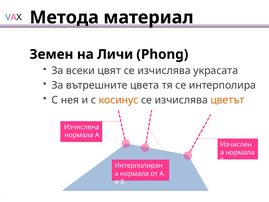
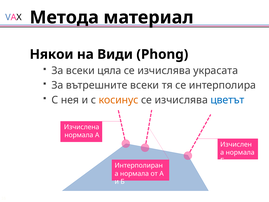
Земен: Земен -> Някои (52, 54)
Личи: Личи -> Види (115, 54)
цвят: цвят -> цяла (109, 71)
вътрешните цвета: цвета -> всеки (145, 85)
цветът colour: orange -> blue (227, 100)
